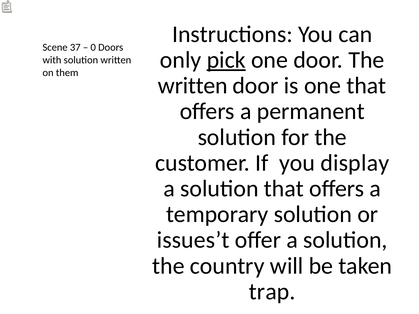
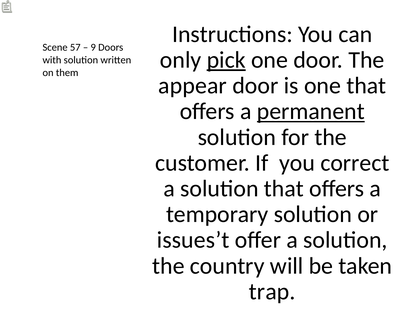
37: 37 -> 57 (75, 47)
0: 0 -> 9 (93, 47)
written: written -> appear (193, 86)
permanent underline: none -> present (311, 111)
display: display -> correct (355, 163)
